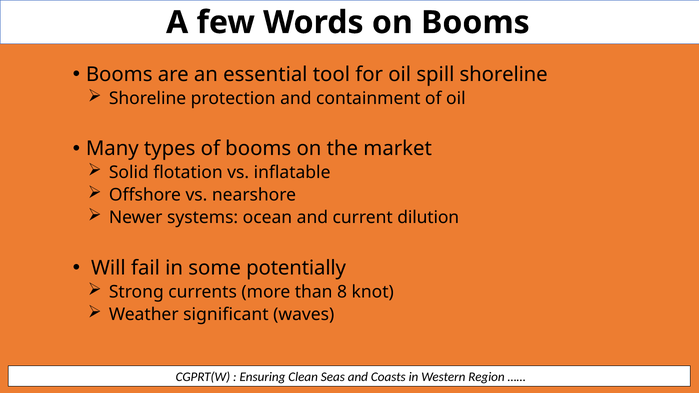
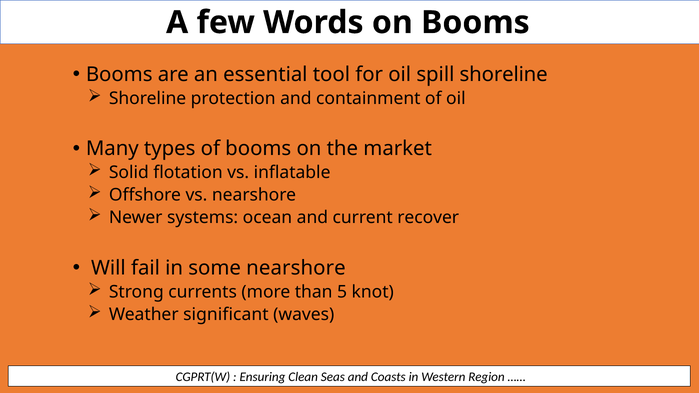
dilution: dilution -> recover (428, 218)
some potentially: potentially -> nearshore (296, 268)
8: 8 -> 5 (342, 292)
